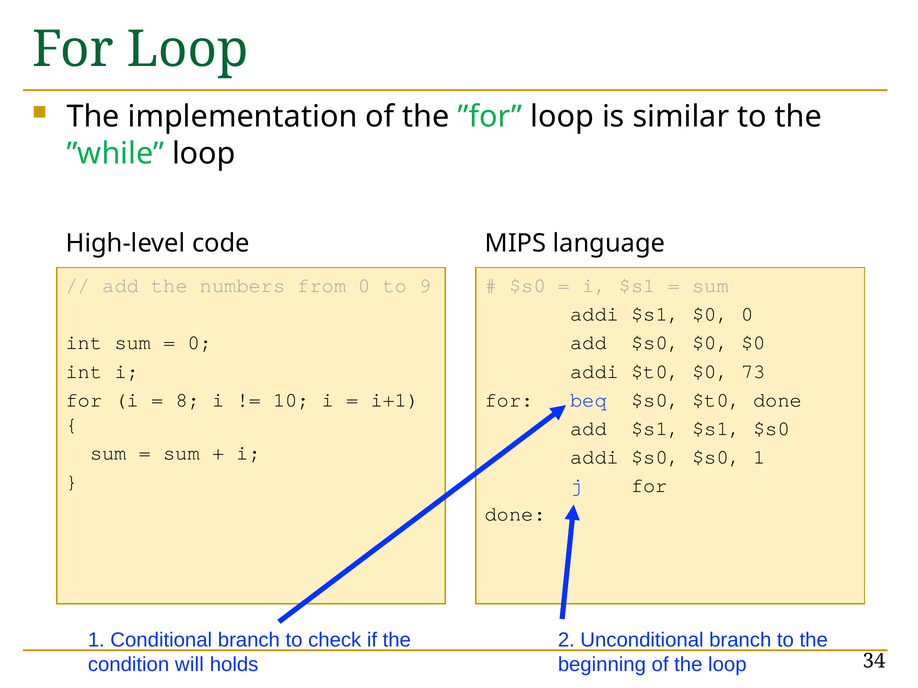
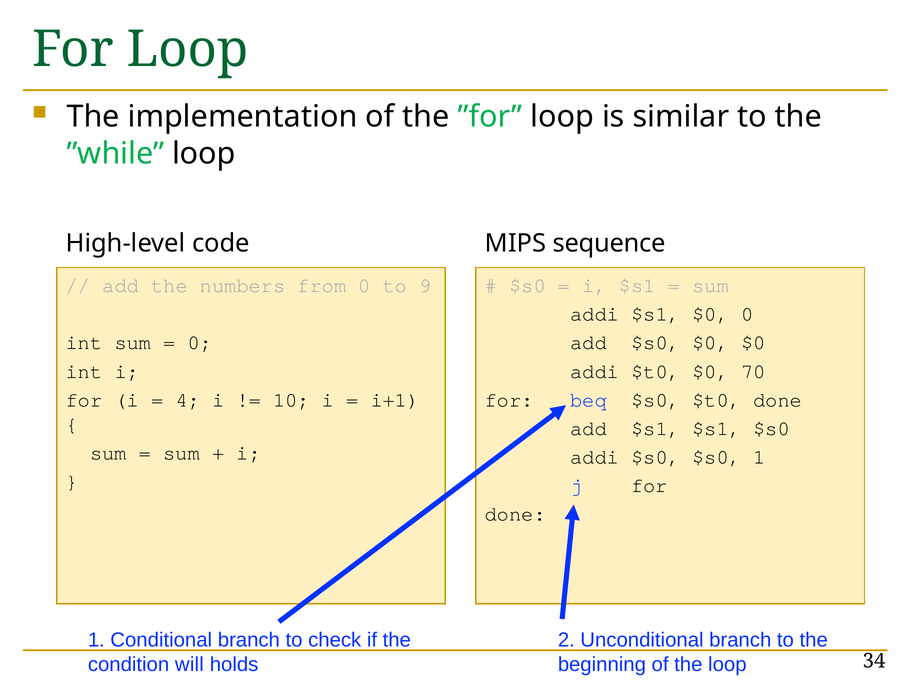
language: language -> sequence (609, 243)
73: 73 -> 70 (753, 372)
8: 8 -> 4 (188, 400)
